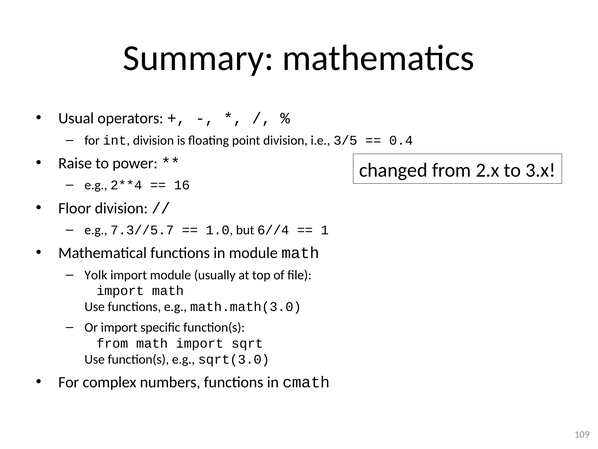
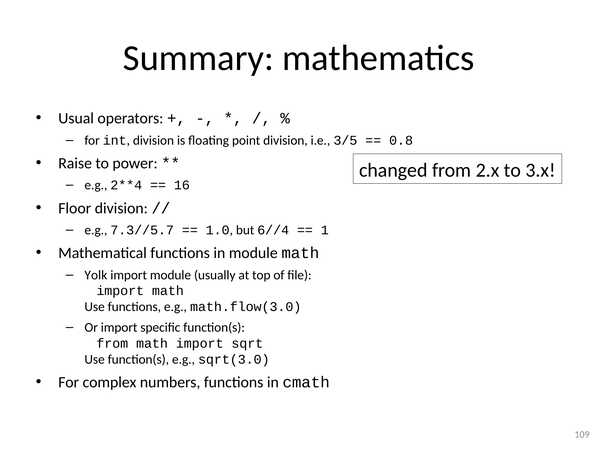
0.4: 0.4 -> 0.8 (401, 140)
math.math(3.0: math.math(3.0 -> math.flow(3.0 (246, 307)
